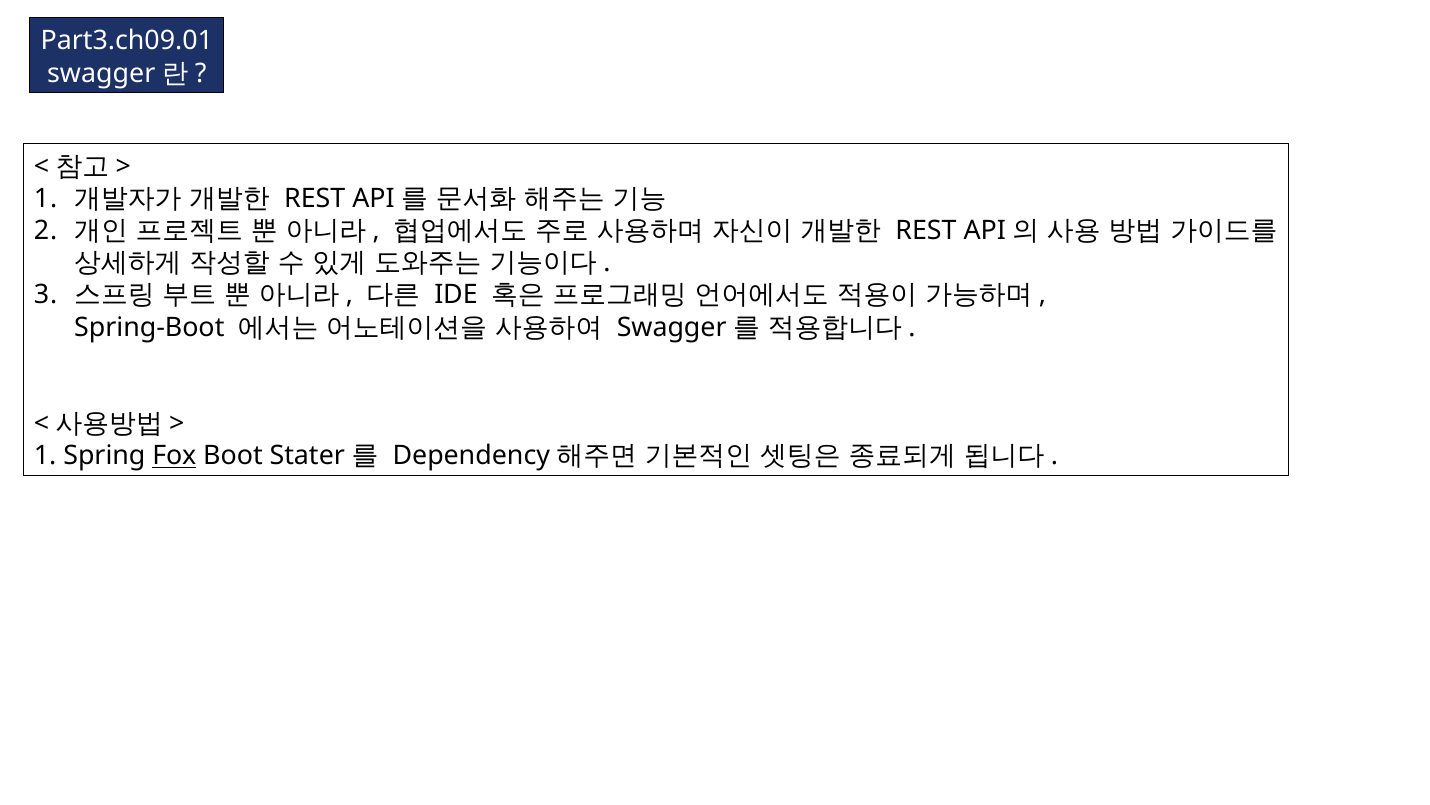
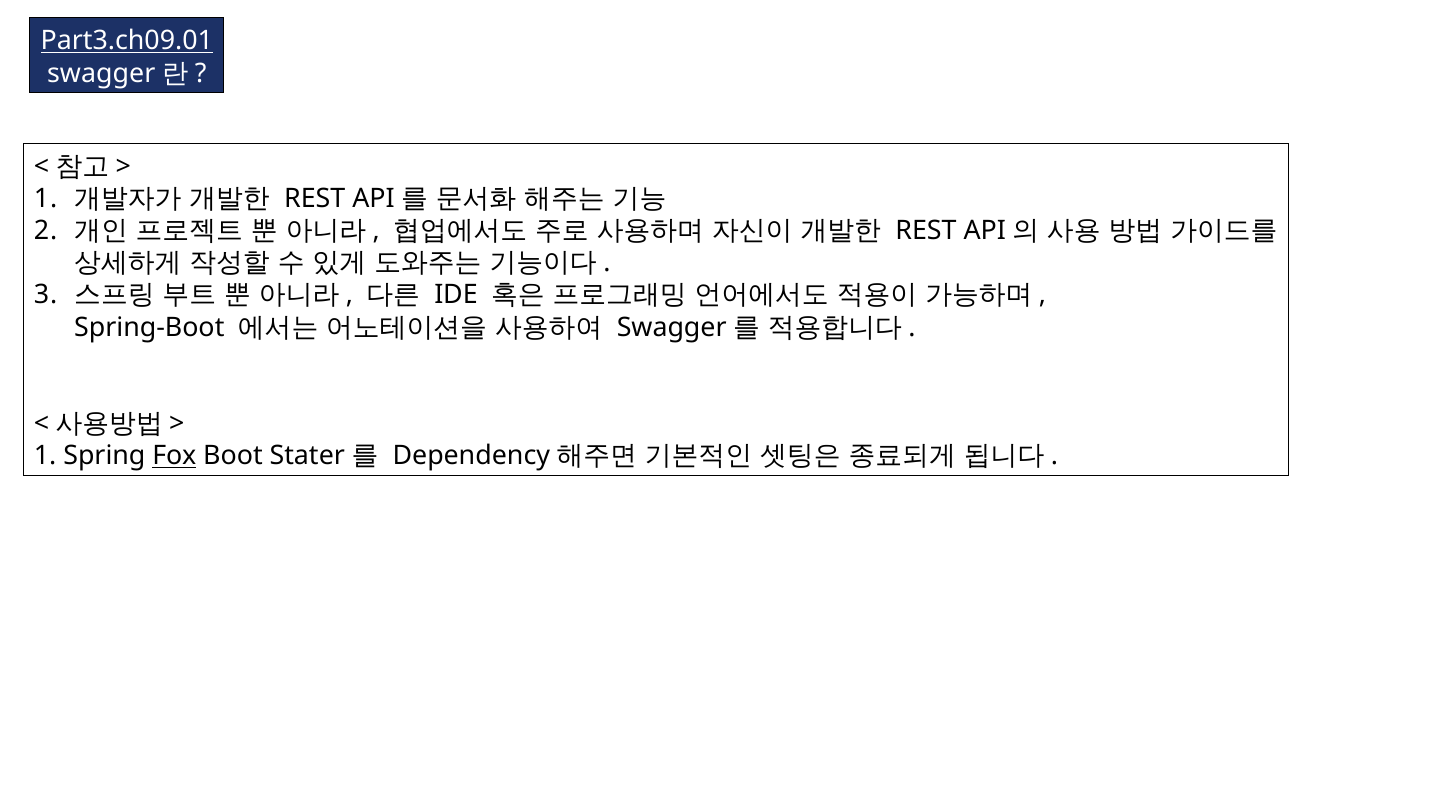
Part3.ch09.01 underline: none -> present (127, 41)
